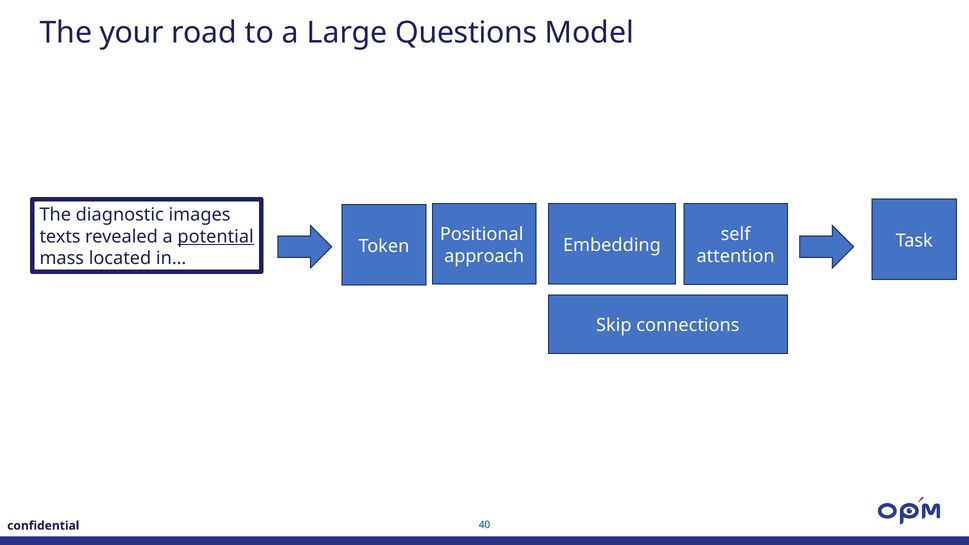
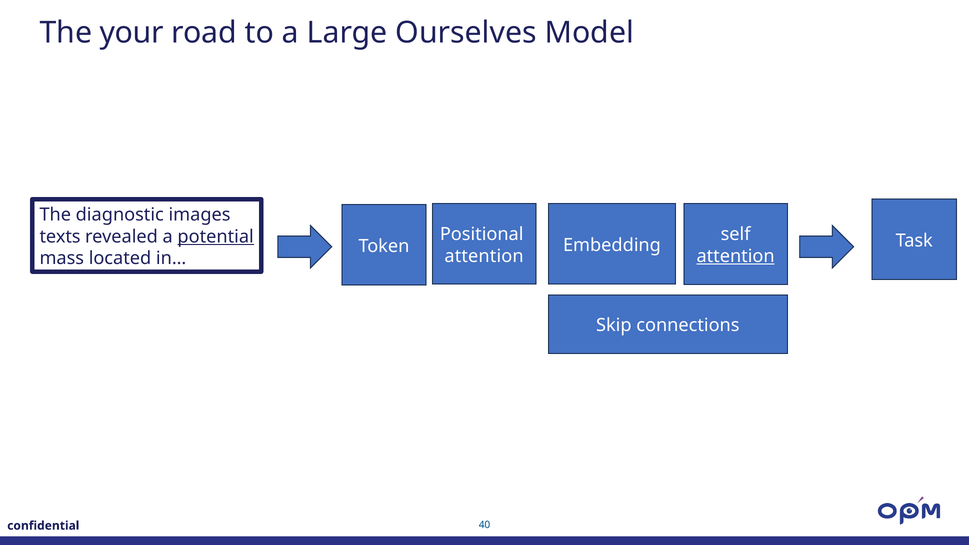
Questions: Questions -> Ourselves (466, 33)
approach: approach -> attention (484, 256)
attention underline: none -> present (736, 256)
